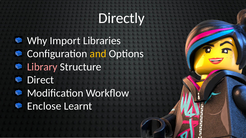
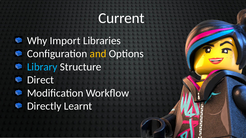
Directly: Directly -> Current (121, 18)
Library colour: pink -> light blue (42, 67)
Enclose: Enclose -> Directly (44, 106)
